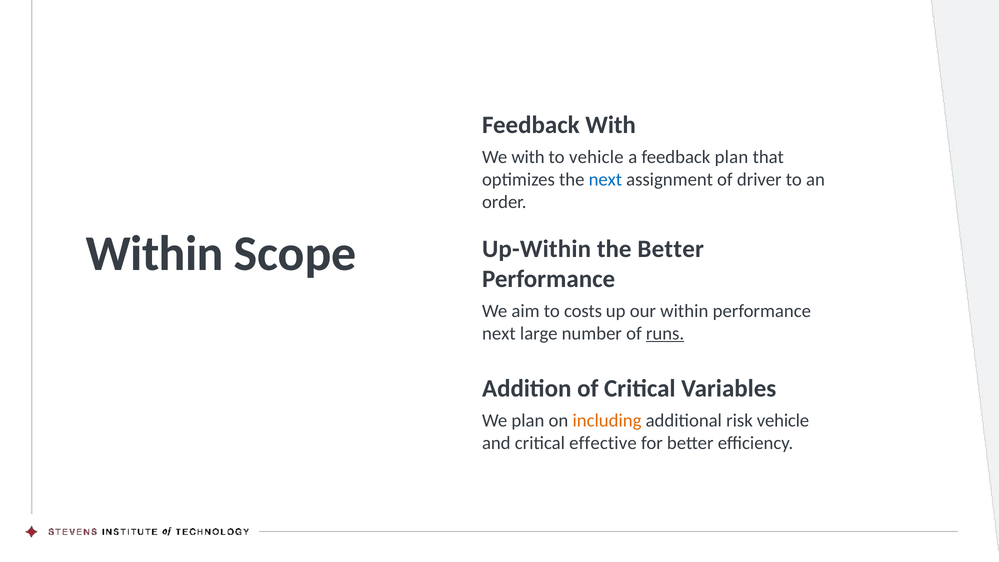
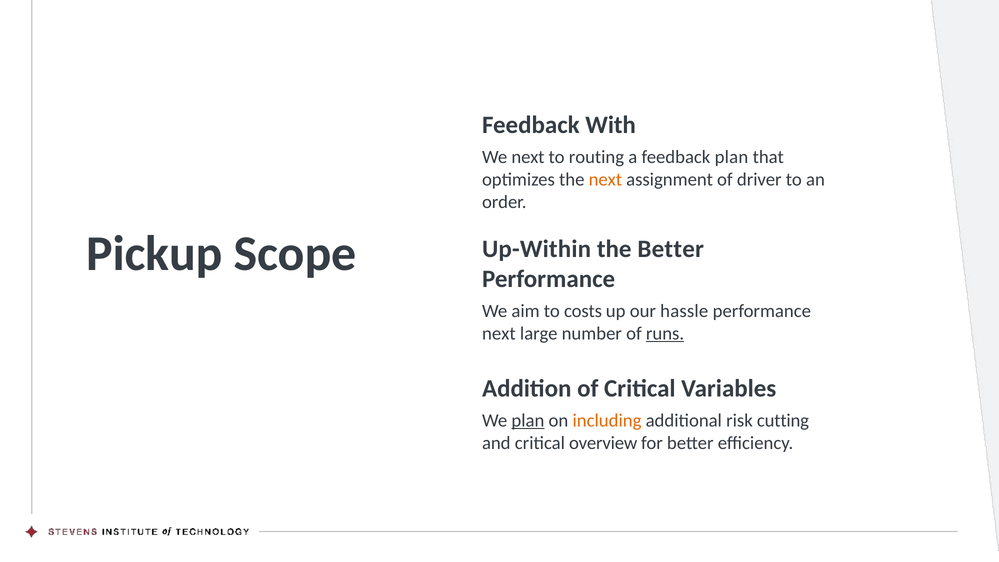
We with: with -> next (528, 157)
to vehicle: vehicle -> routing (596, 157)
next colour: blue -> orange (605, 179)
Within: Within -> Pickup (154, 254)
our within: within -> hassle (684, 311)
plan underline: none -> present (528, 421)
risk vehicle: vehicle -> cutting (783, 421)
effective: effective -> overview (603, 443)
